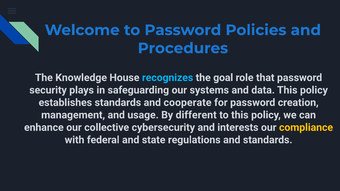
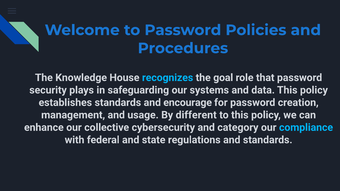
cooperate: cooperate -> encourage (188, 103)
interests: interests -> category (238, 128)
compliance colour: yellow -> light blue (306, 128)
